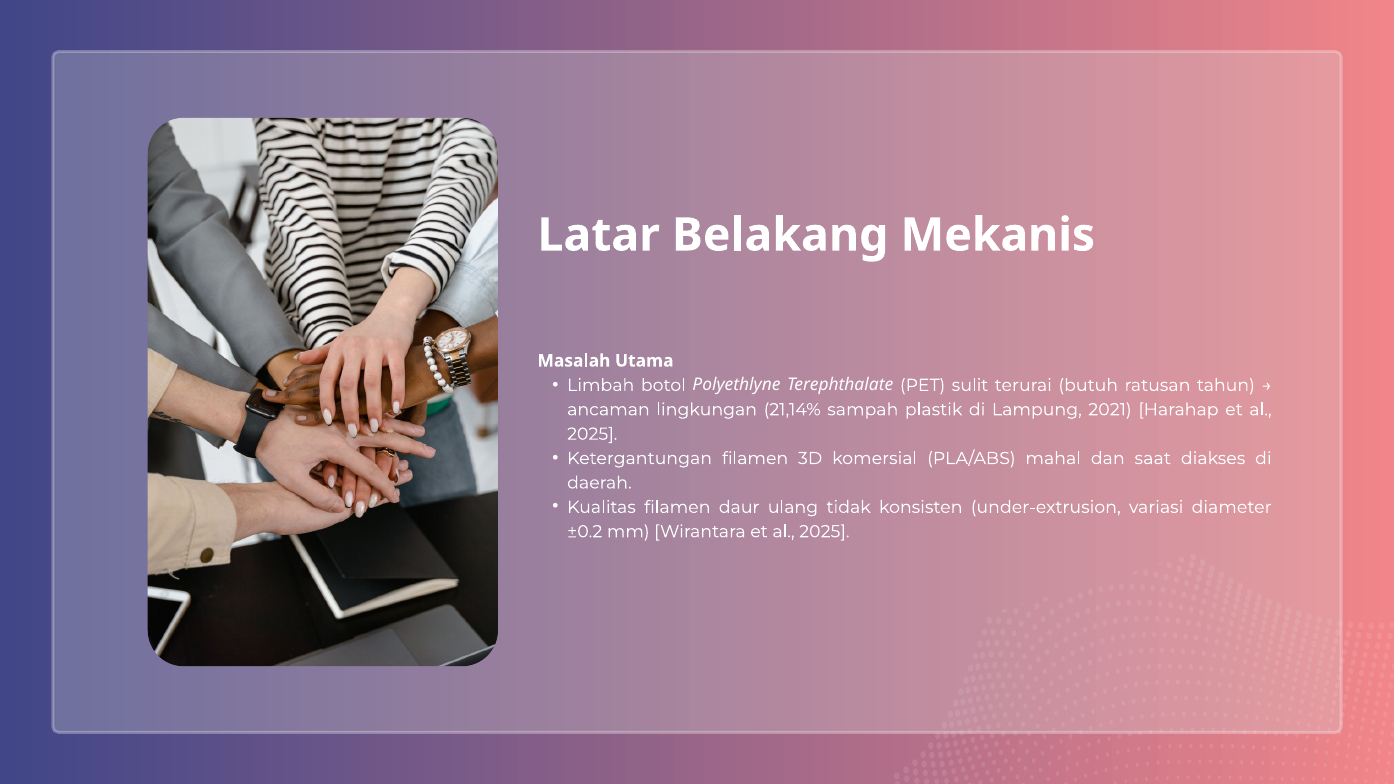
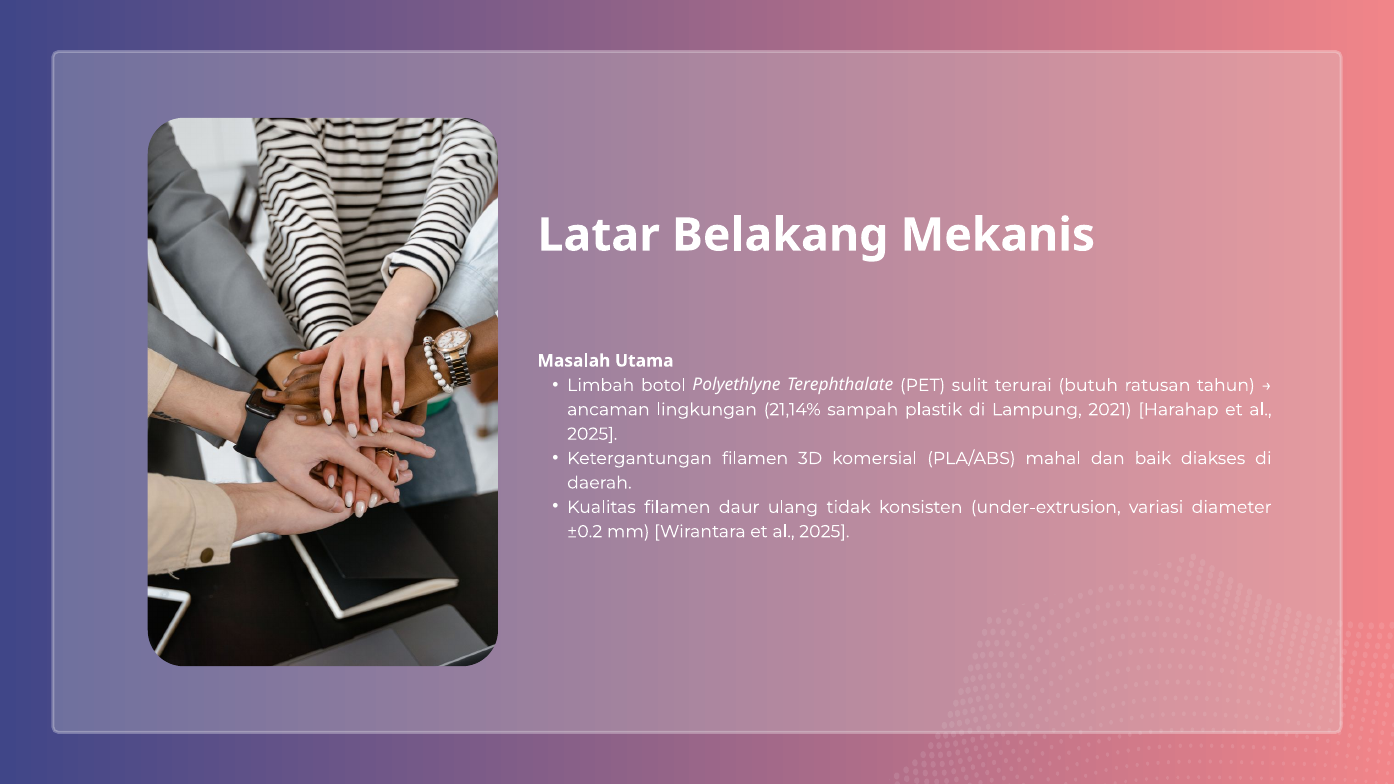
saat: saat -> baik (1153, 458)
